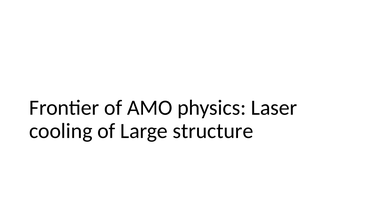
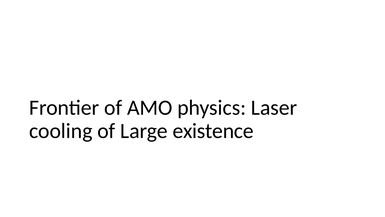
structure: structure -> existence (213, 131)
